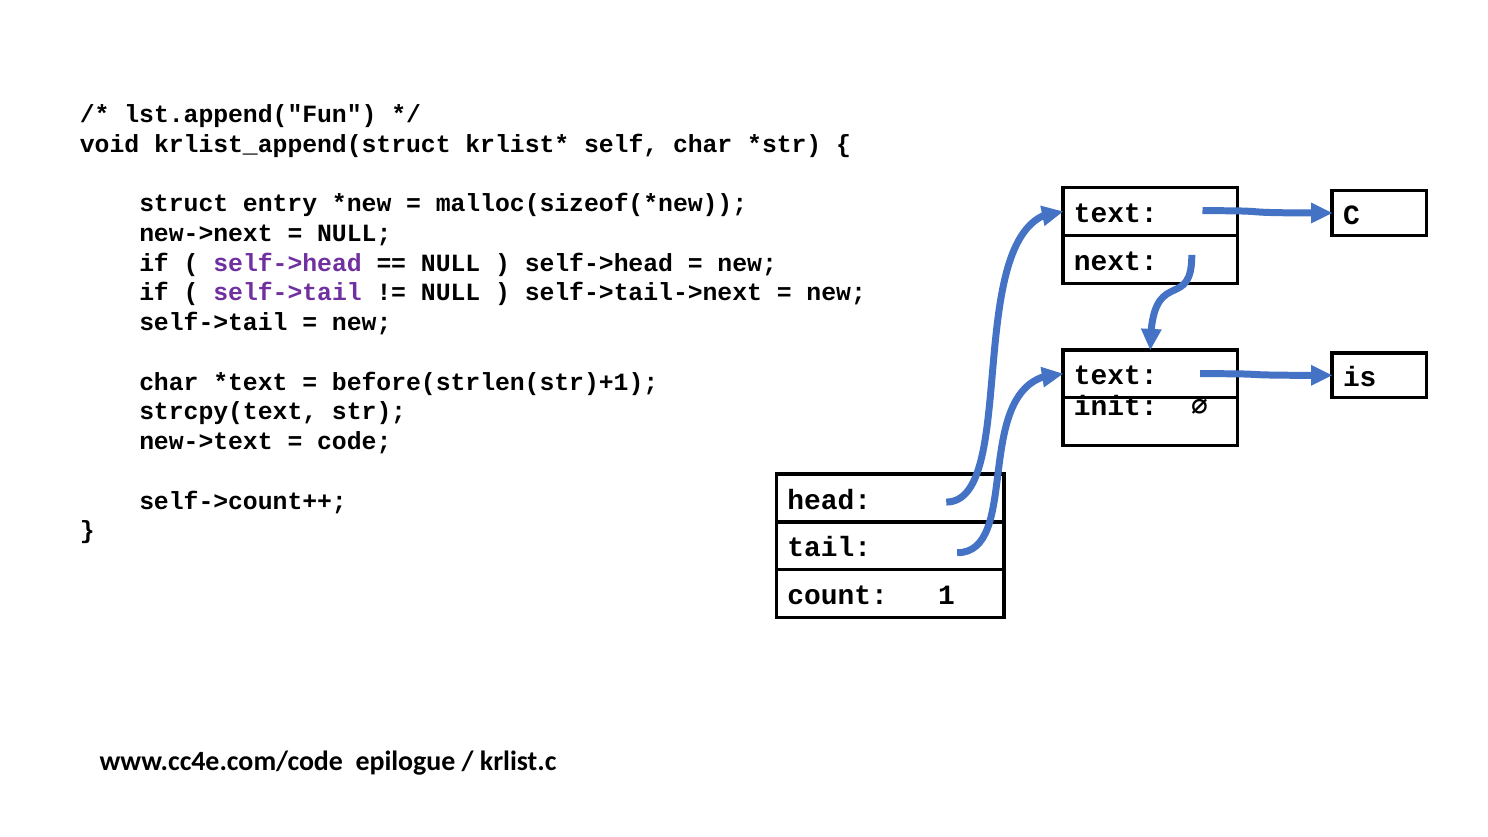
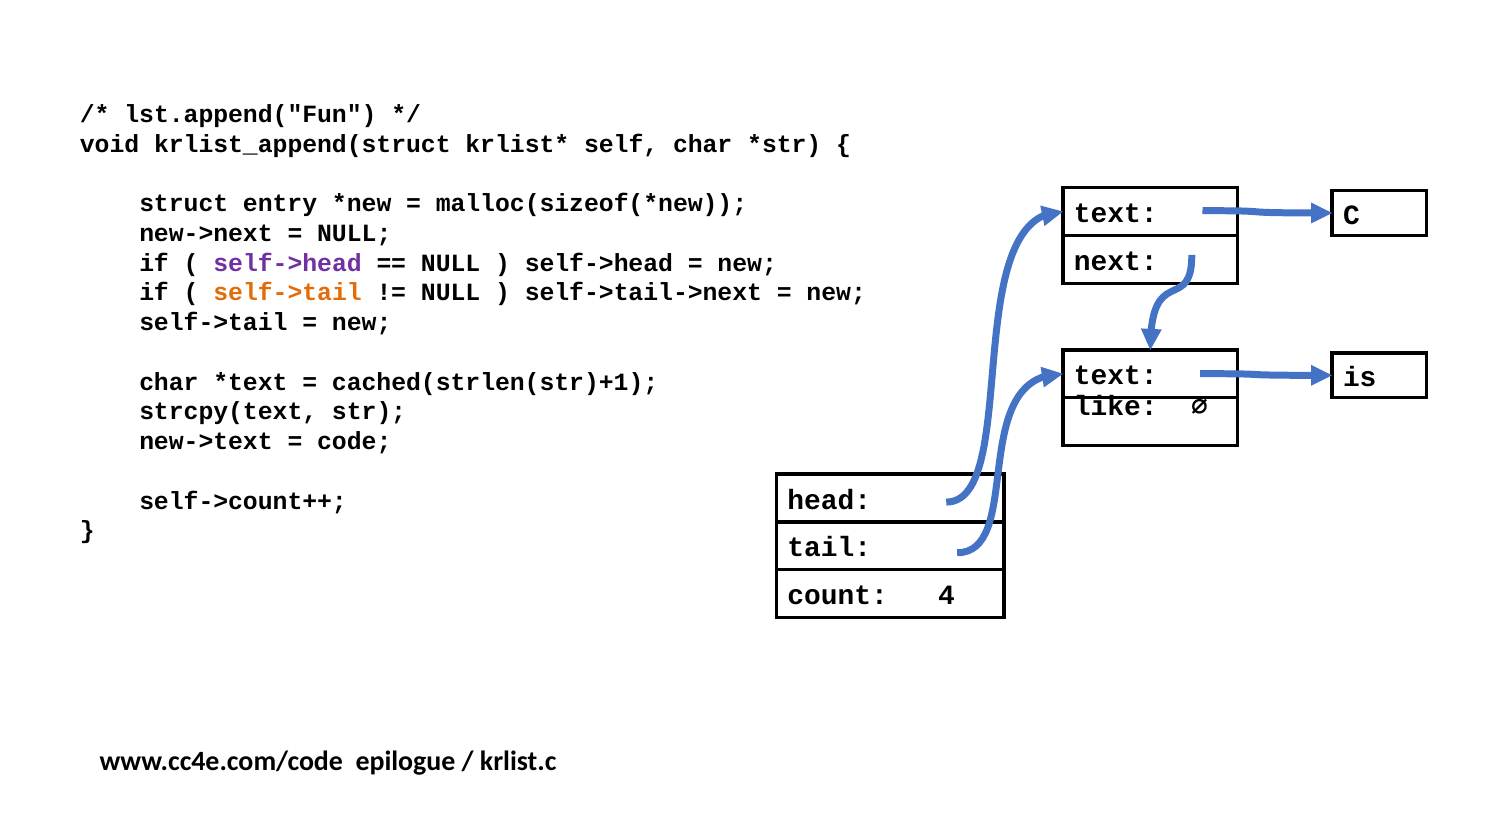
self->tail colour: purple -> orange (288, 293)
before(strlen(str)+1: before(strlen(str)+1 -> cached(strlen(str)+1 (495, 382)
init: init -> like (1116, 407)
1: 1 -> 4 (946, 595)
